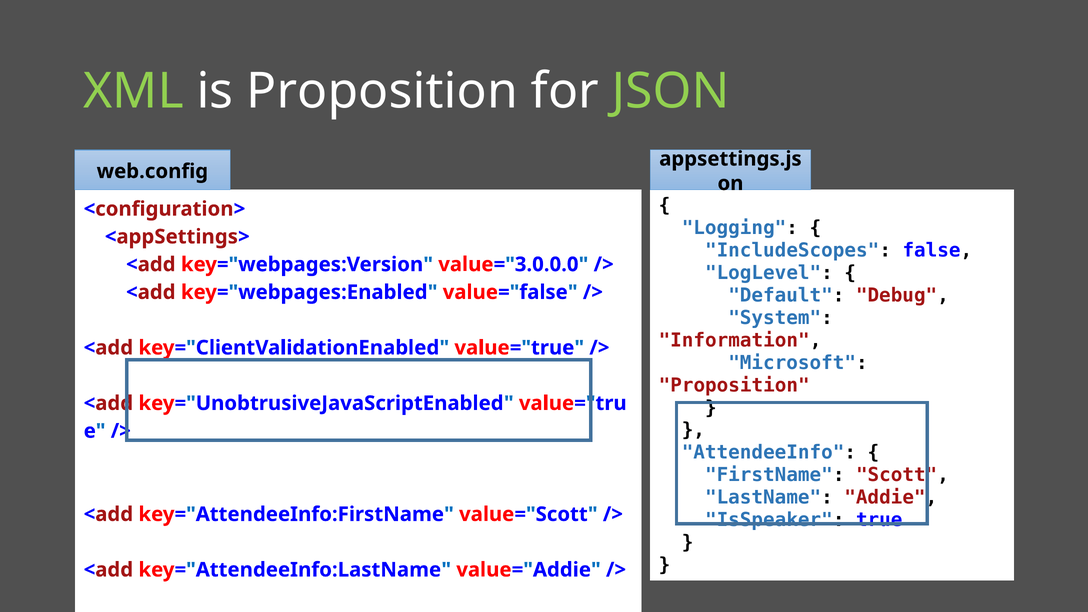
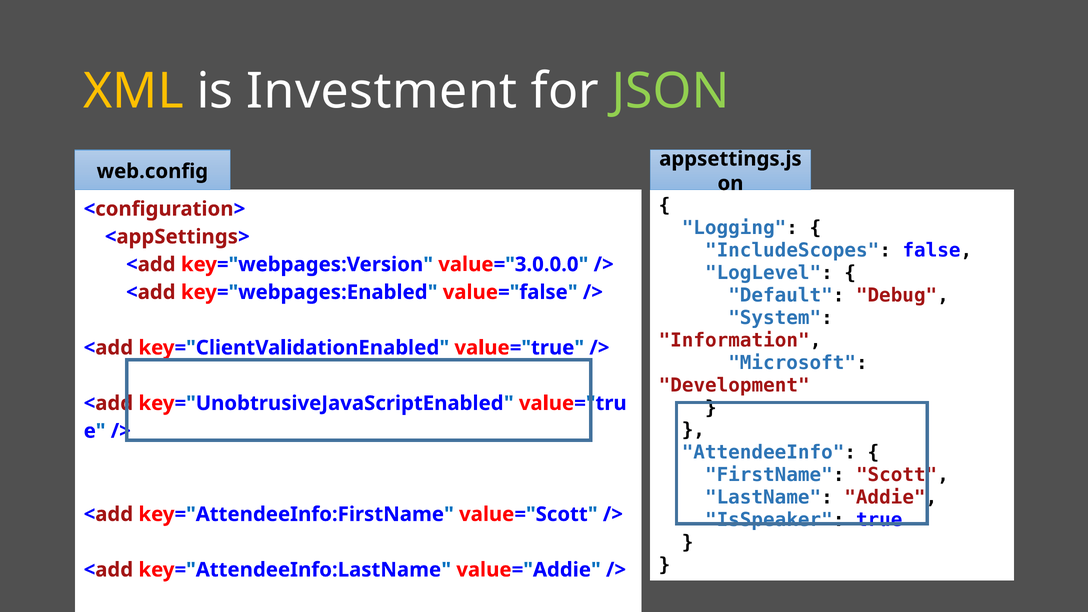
XML colour: light green -> yellow (133, 91)
is Proposition: Proposition -> Investment (382, 91)
Proposition: Proposition -> Development (734, 385)
